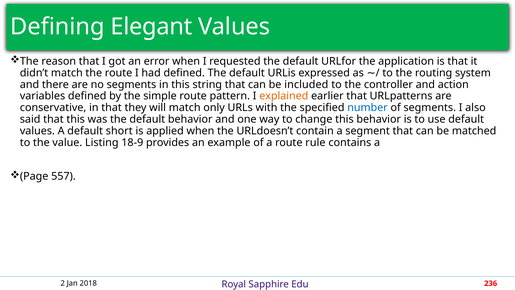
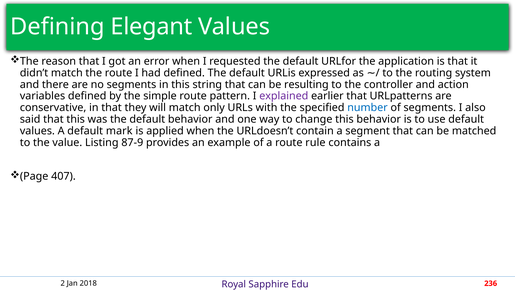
included: included -> resulting (306, 84)
explained colour: orange -> purple (284, 96)
short: short -> mark (119, 131)
18-9: 18-9 -> 87-9 (132, 142)
557: 557 -> 407 (63, 176)
